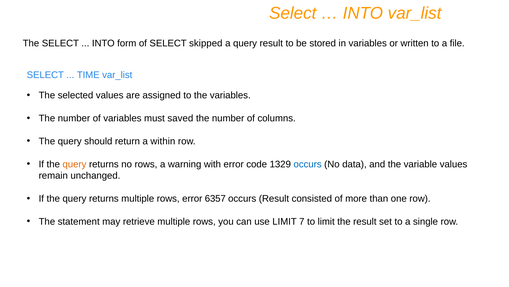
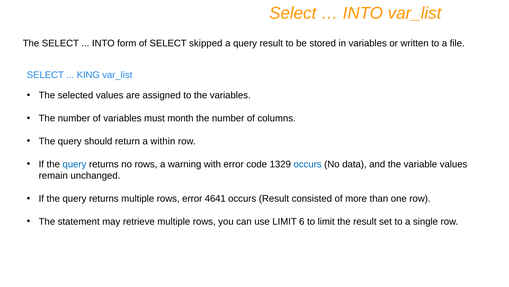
TIME: TIME -> KING (88, 75)
saved: saved -> month (180, 118)
query colour: orange -> blue (74, 164)
6357: 6357 -> 4641 (215, 198)
7: 7 -> 6 (302, 221)
